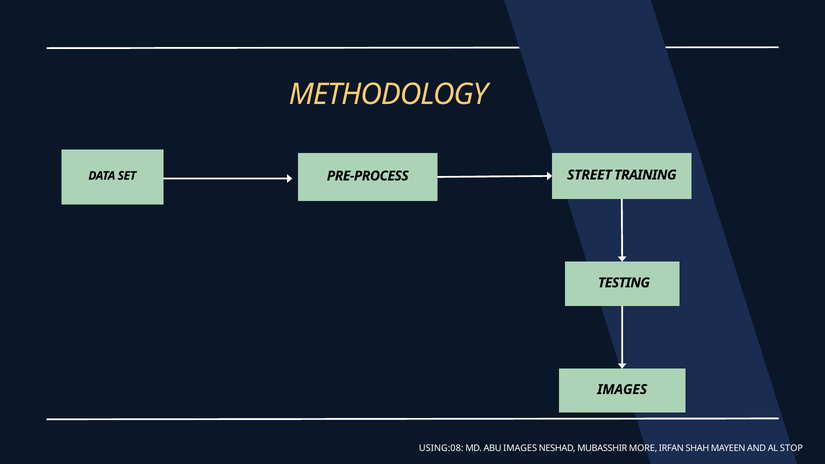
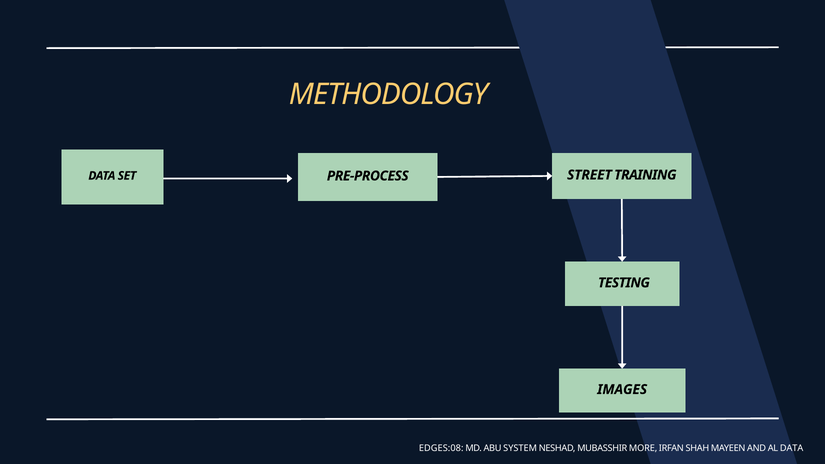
USING:08: USING:08 -> EDGES:08 (441, 448)
ABU IMAGES: IMAGES -> SYSTEM (520, 448)
AL STOP: STOP -> DATA (792, 448)
